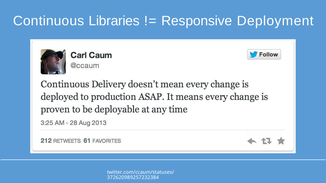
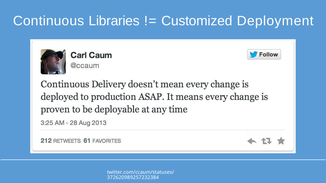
Responsive: Responsive -> Customized (197, 21)
